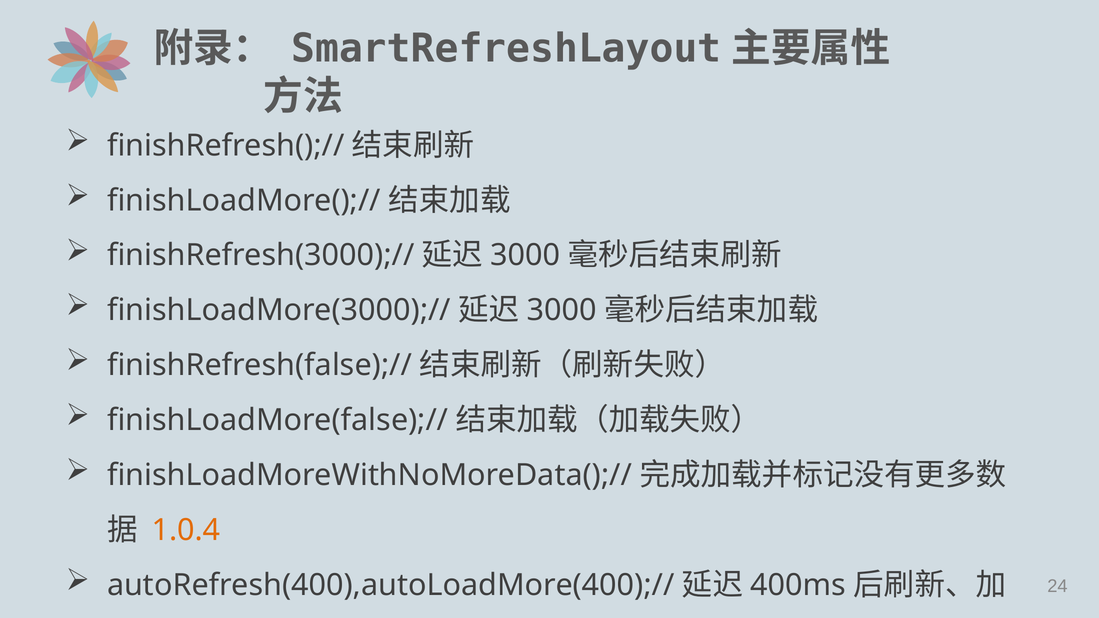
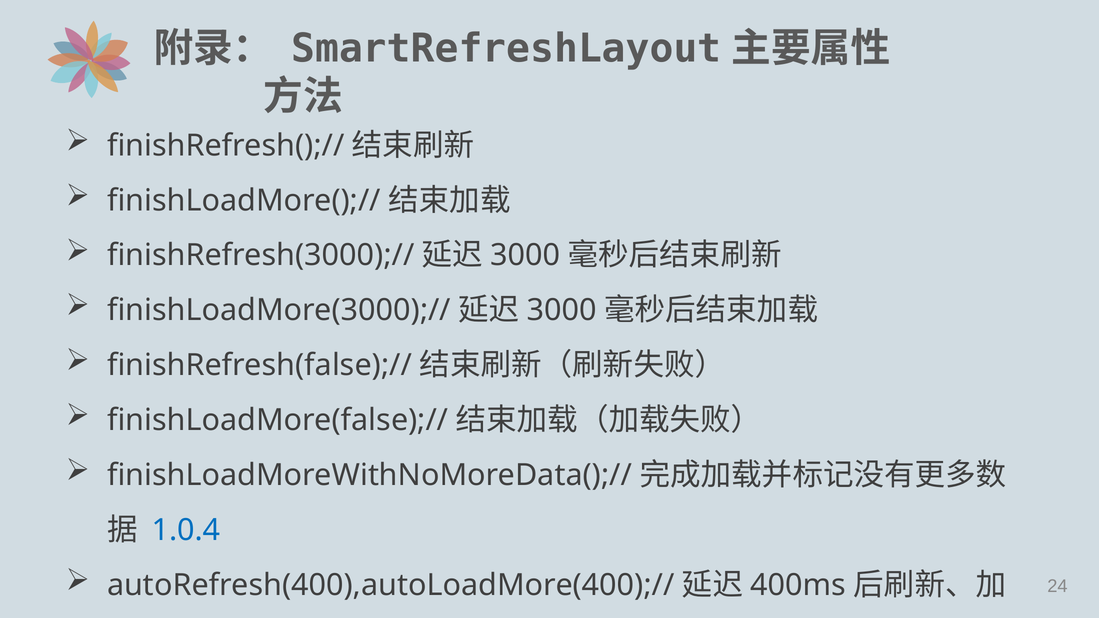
1.0.4 colour: orange -> blue (186, 530)
